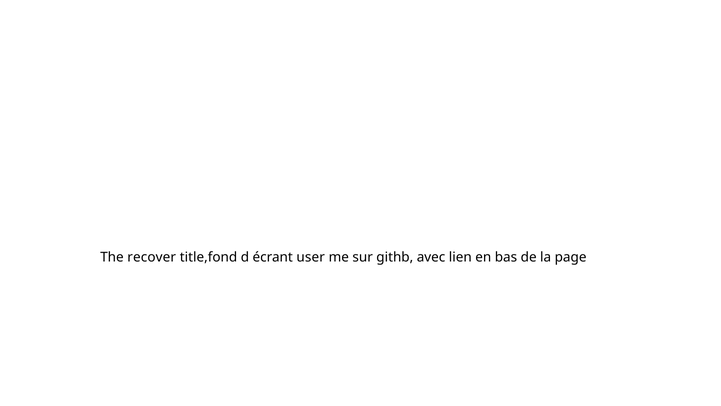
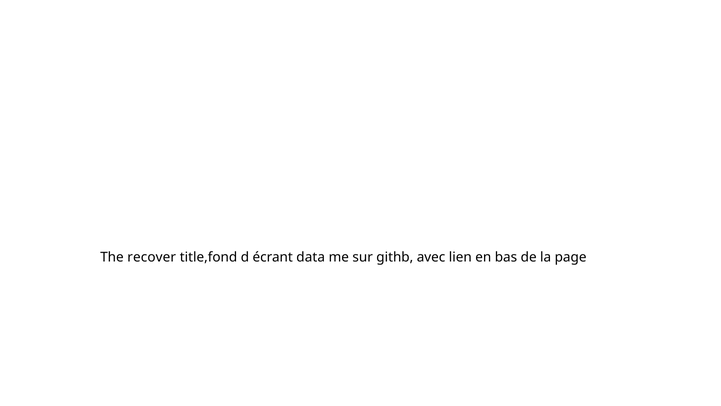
user: user -> data (311, 257)
